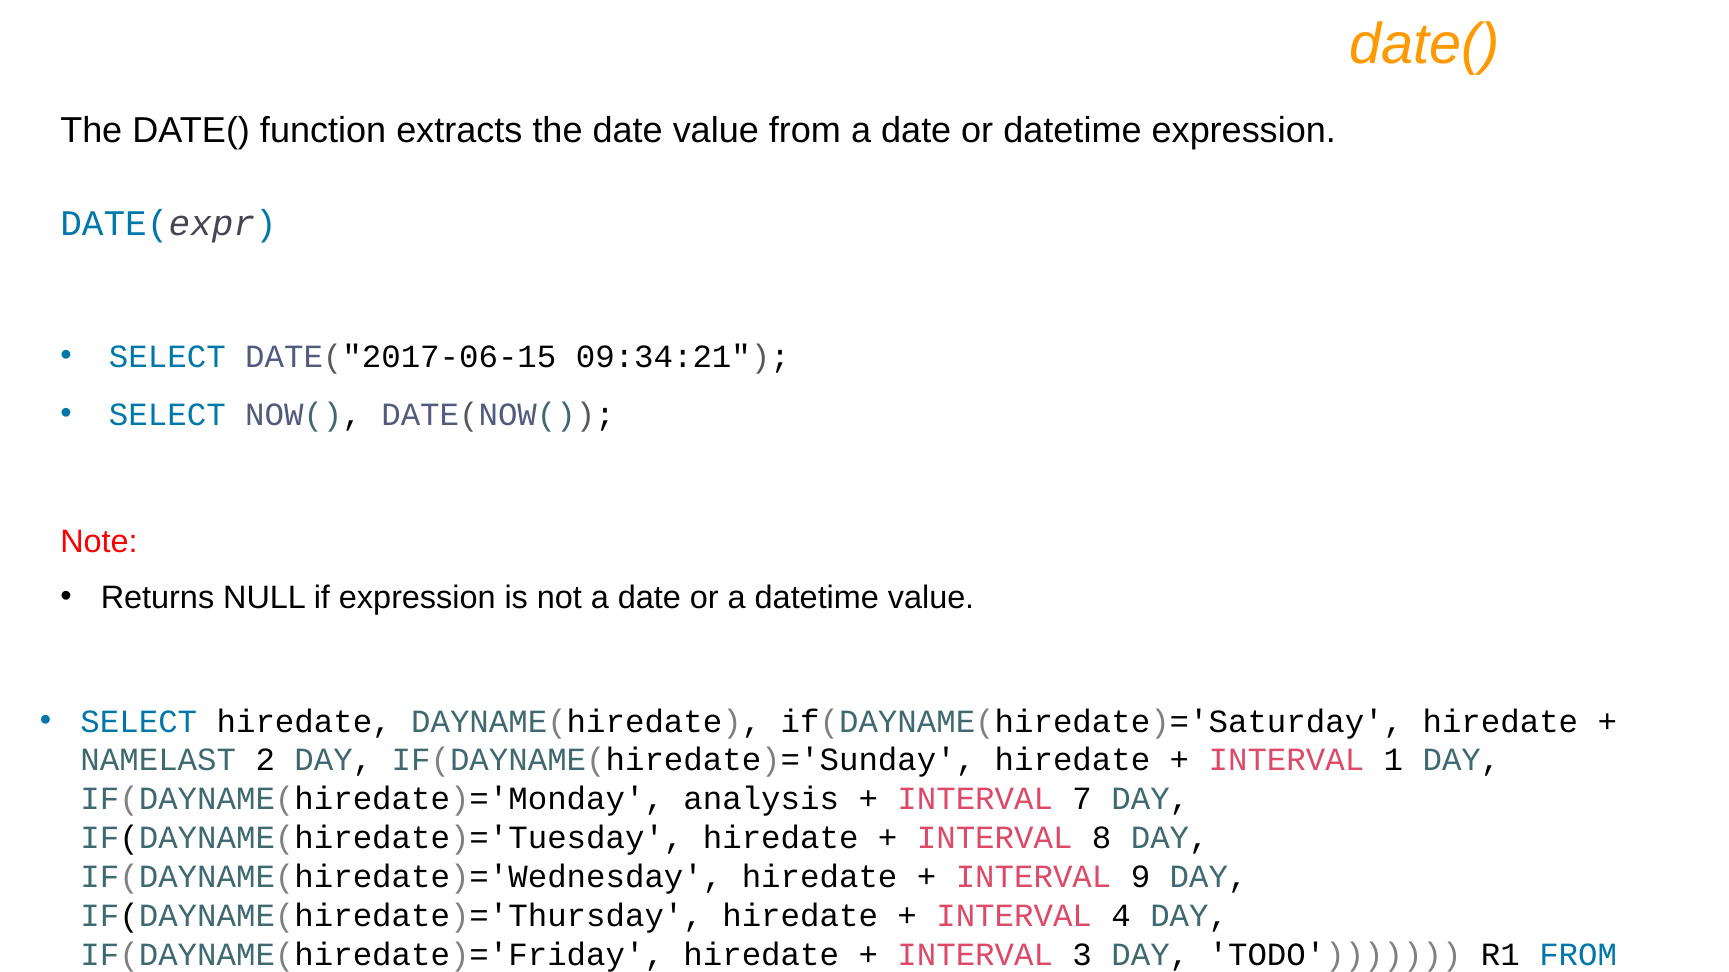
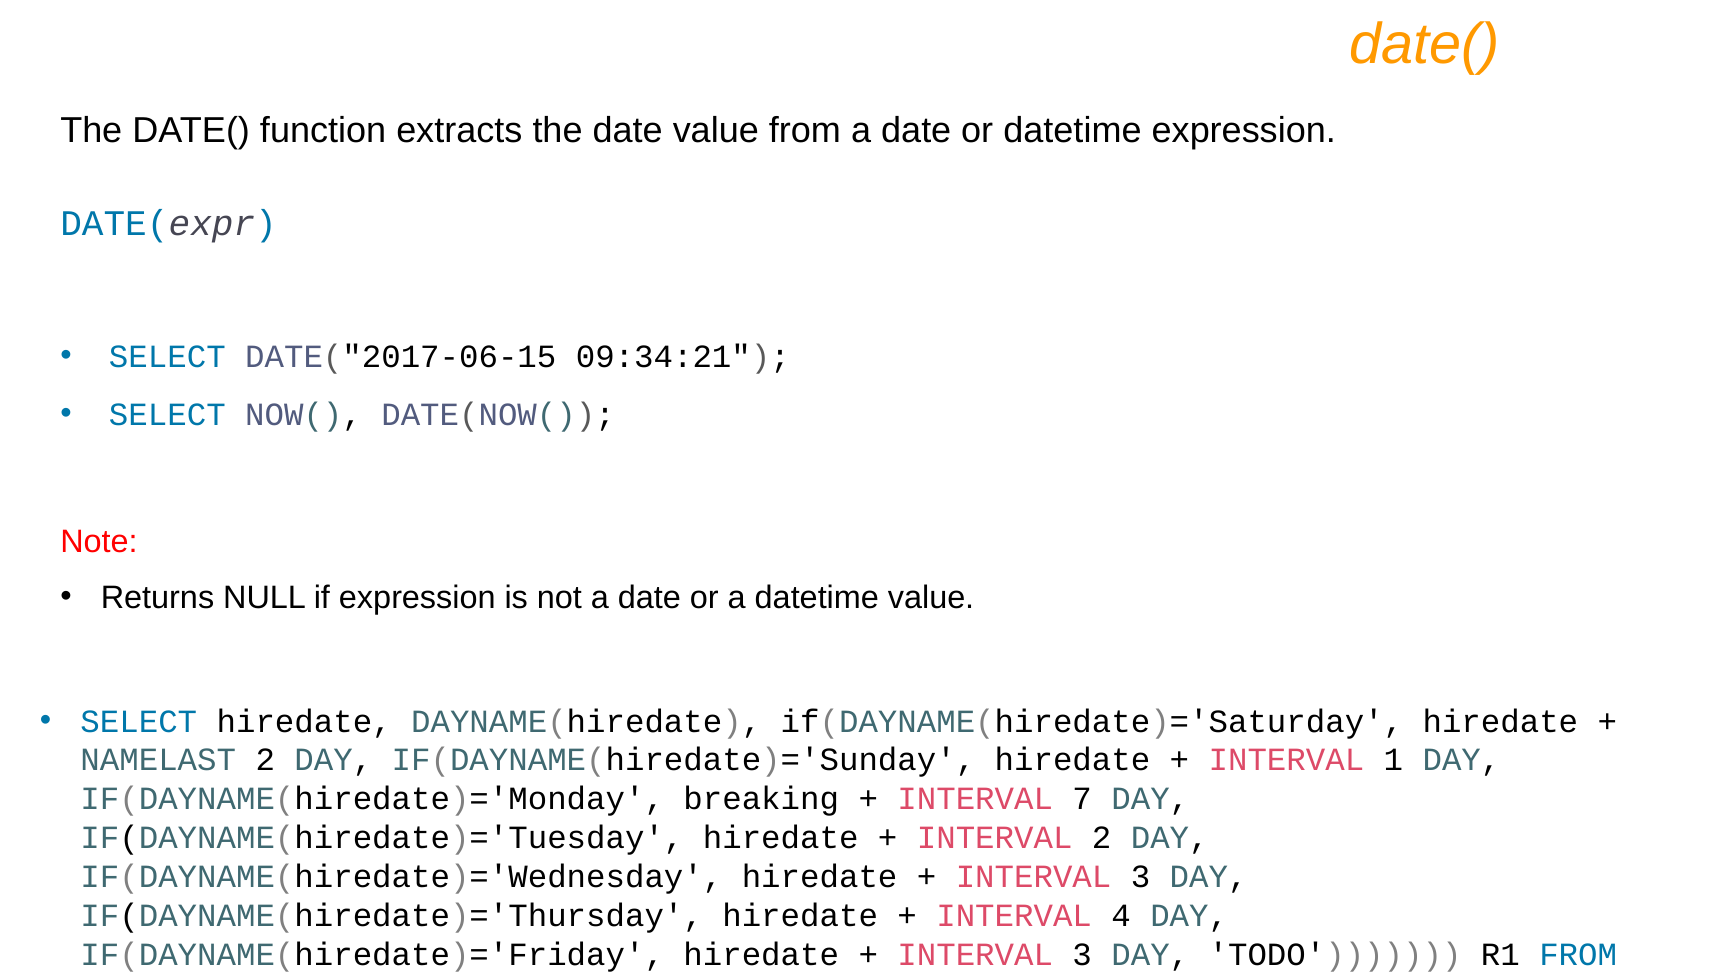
analysis: analysis -> breaking (761, 800)
INTERVAL 8: 8 -> 2 (1102, 839)
9: 9 -> 3 (1141, 877)
